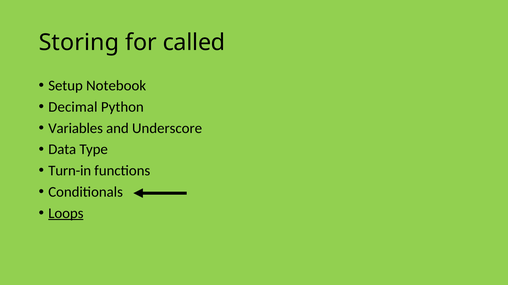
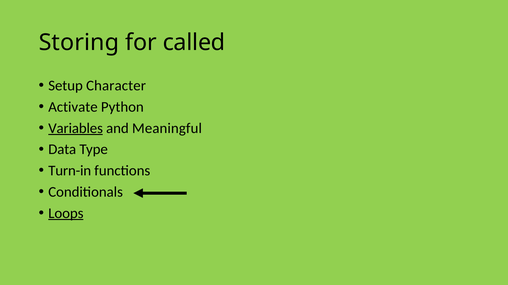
Notebook: Notebook -> Character (116, 86)
Decimal: Decimal -> Activate (73, 107)
Variables underline: none -> present (76, 128)
Underscore: Underscore -> Meaningful (167, 128)
